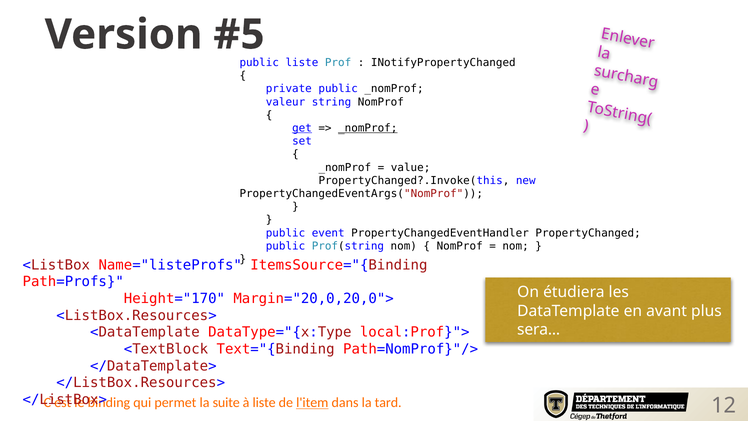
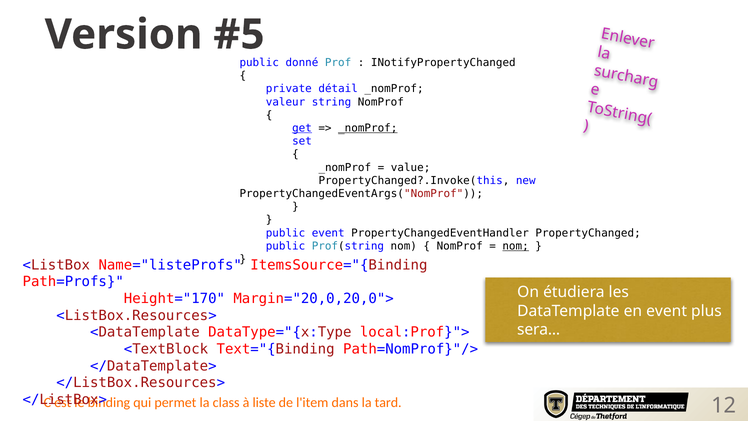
liste: liste -> donné (302, 63)
private public: public -> détail (338, 89)
nom underline: none -> present (516, 246)
en avant: avant -> event (667, 311)
suite: suite -> class (226, 403)
l'item underline: present -> none (312, 403)
